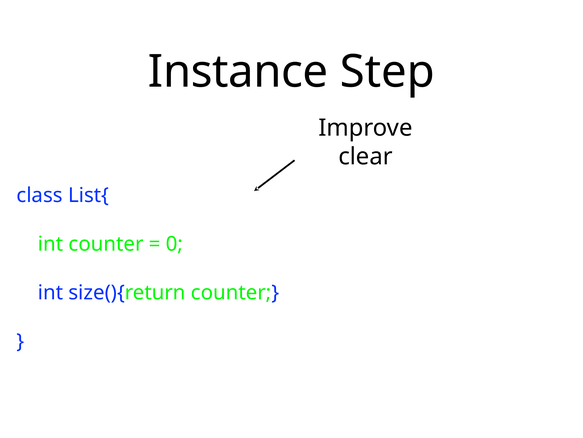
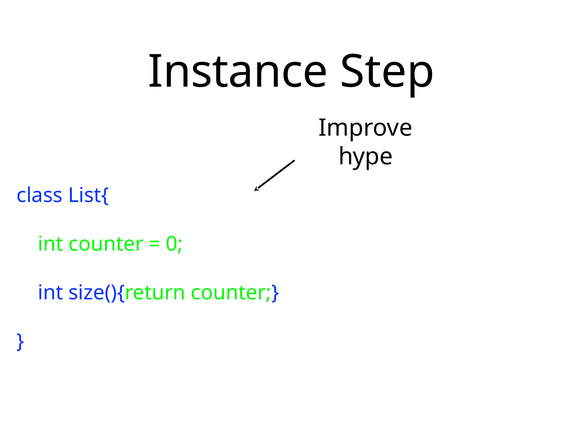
clear: clear -> hype (366, 156)
